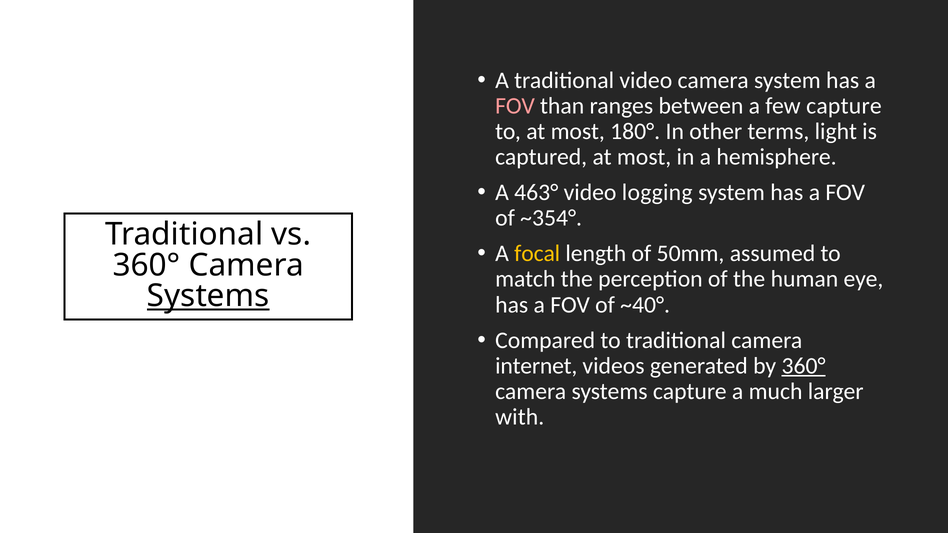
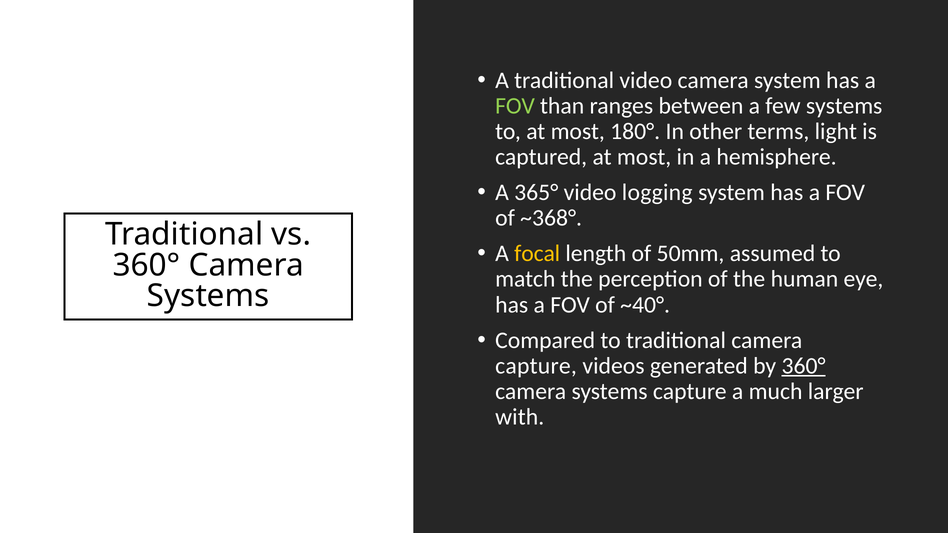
FOV colour: pink -> light green (515, 106)
few capture: capture -> systems (844, 106)
463°: 463° -> 365° (536, 193)
~354°: ~354° -> ~368° (551, 218)
Systems underline: present -> none (208, 296)
internet: internet -> capture (536, 366)
